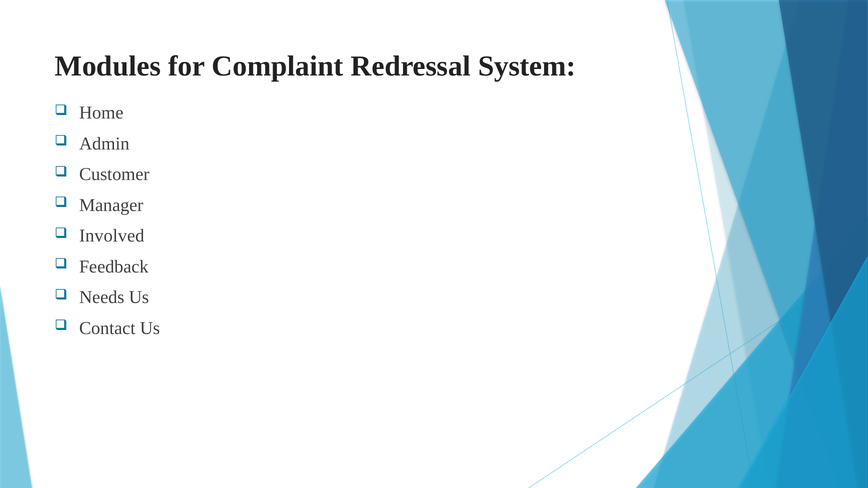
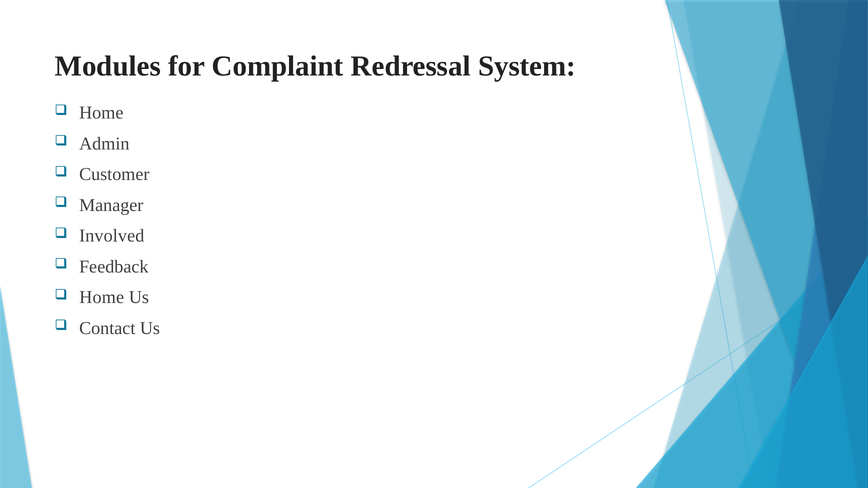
Needs: Needs -> Home (102, 298)
